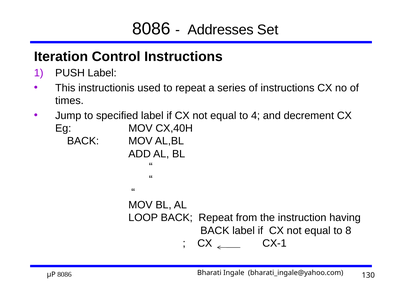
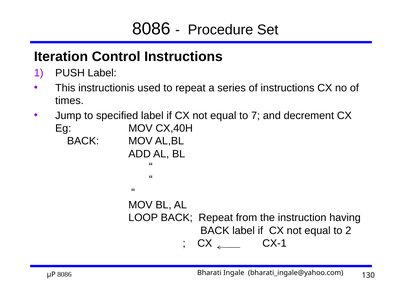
Addresses: Addresses -> Procedure (221, 30)
4: 4 -> 7 (256, 116)
8: 8 -> 2 (348, 231)
